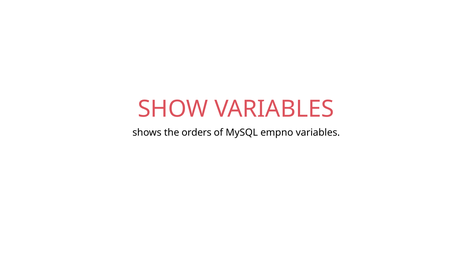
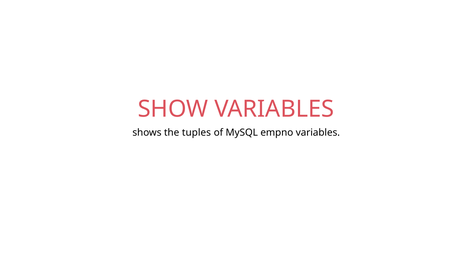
orders: orders -> tuples (196, 132)
